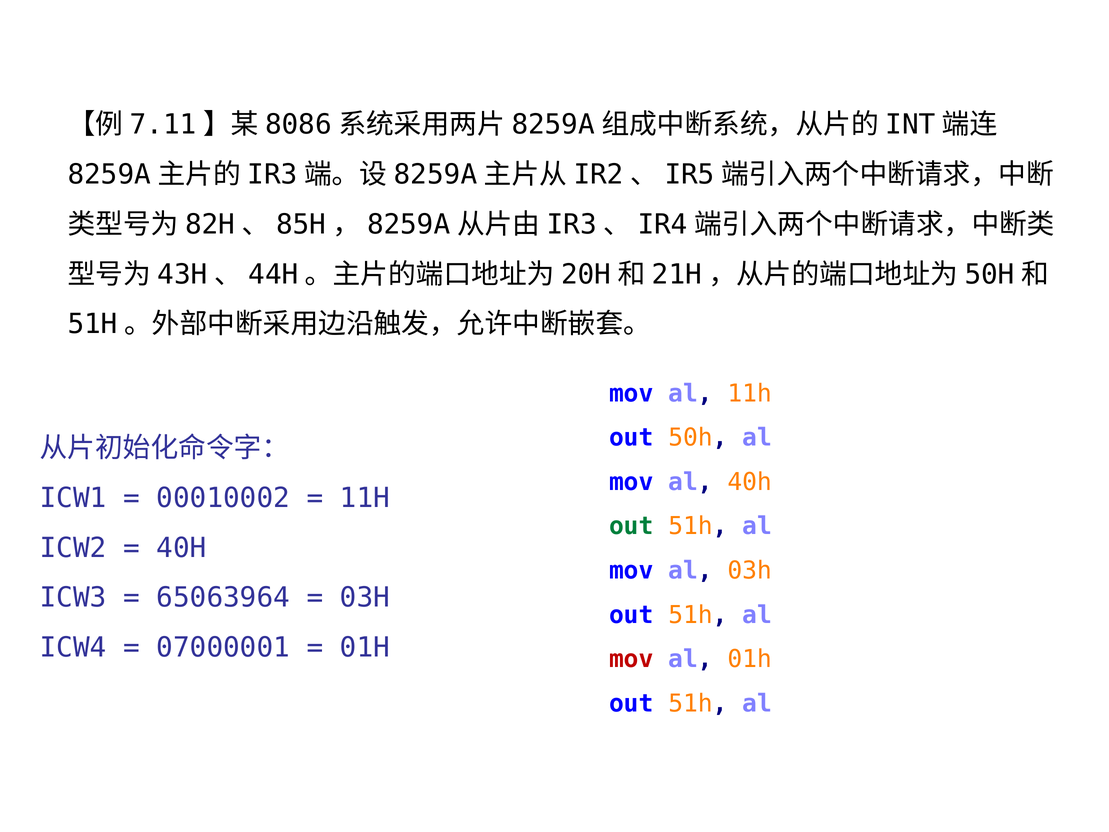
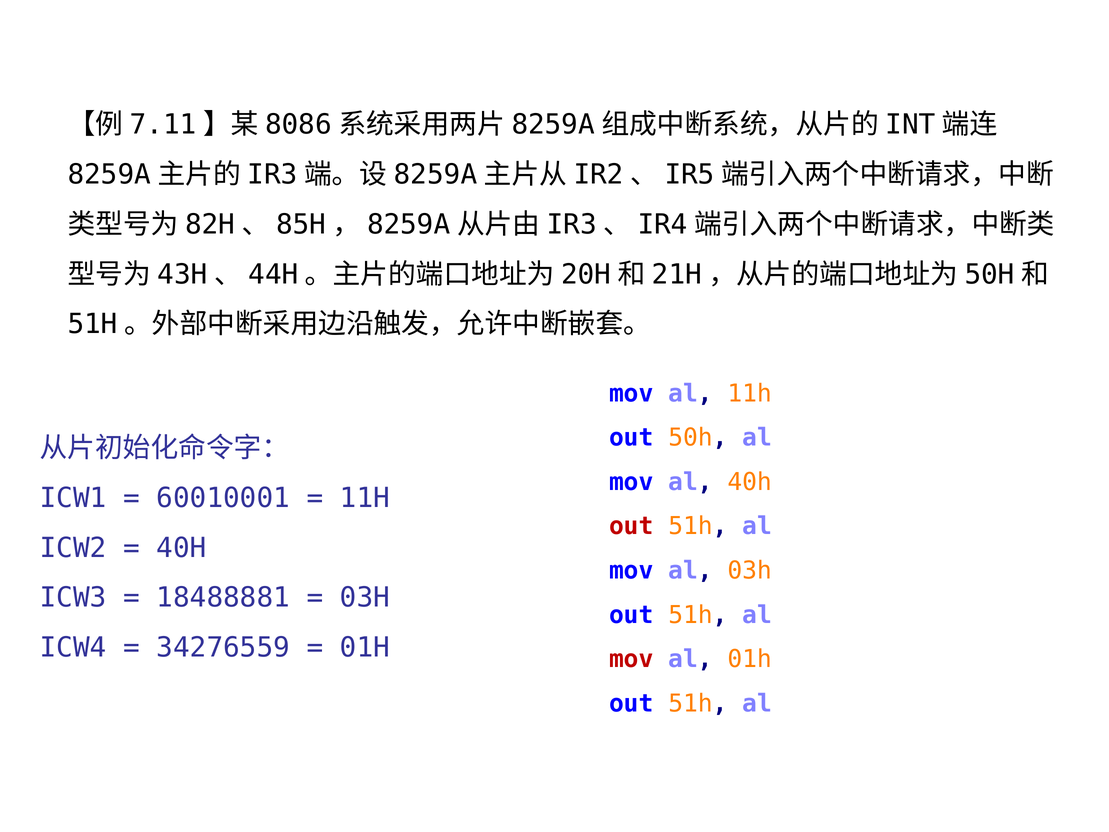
00010002: 00010002 -> 60010001 (223, 498)
out colour: green -> red (631, 526)
65063964: 65063964 -> 18488881 (223, 598)
07000001: 07000001 -> 34276559 (223, 648)
